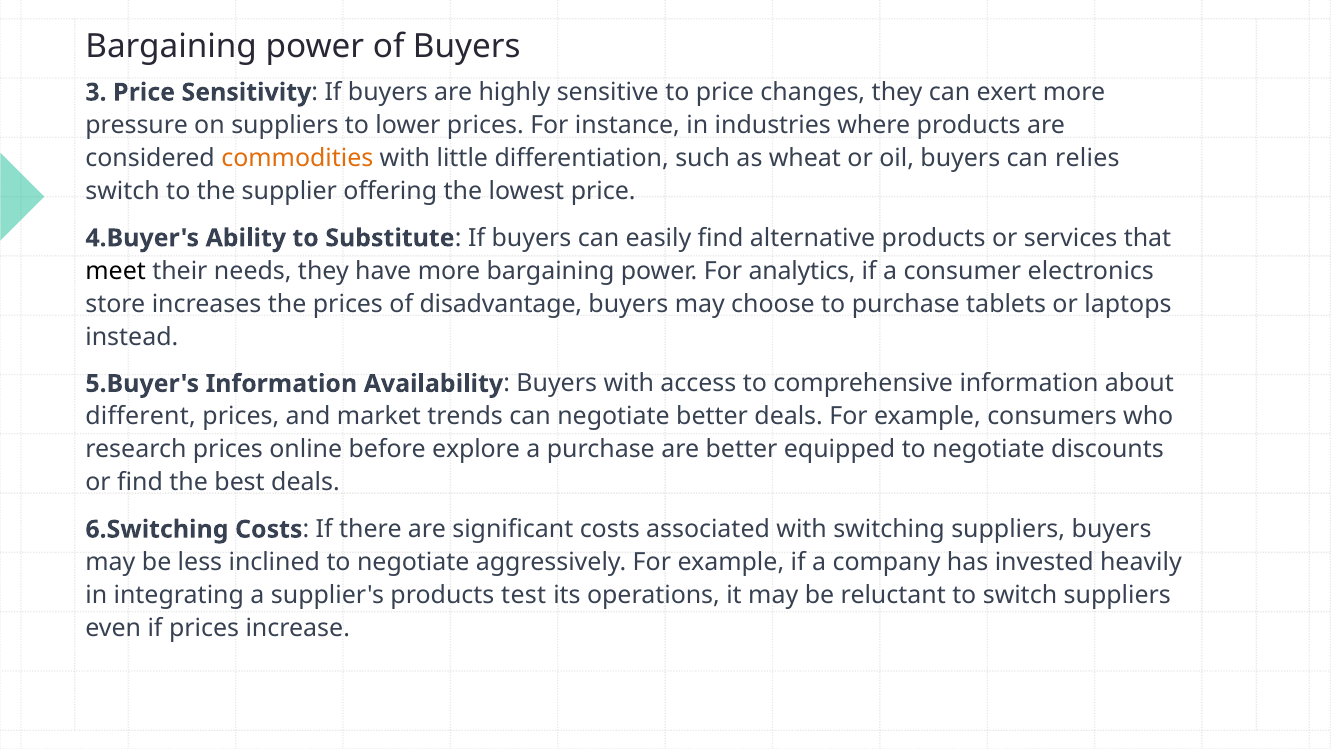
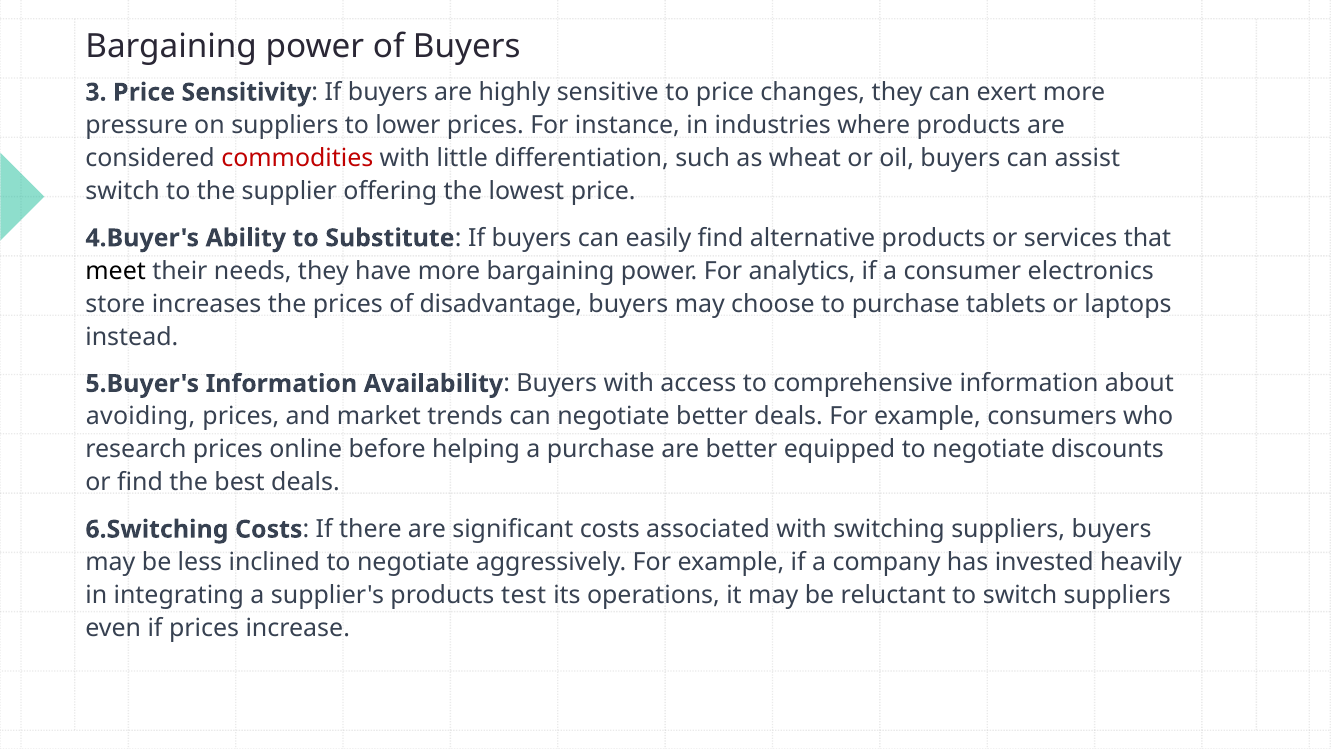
commodities colour: orange -> red (297, 158)
relies: relies -> assist (1087, 158)
different: different -> avoiding (141, 416)
explore: explore -> helping (476, 449)
